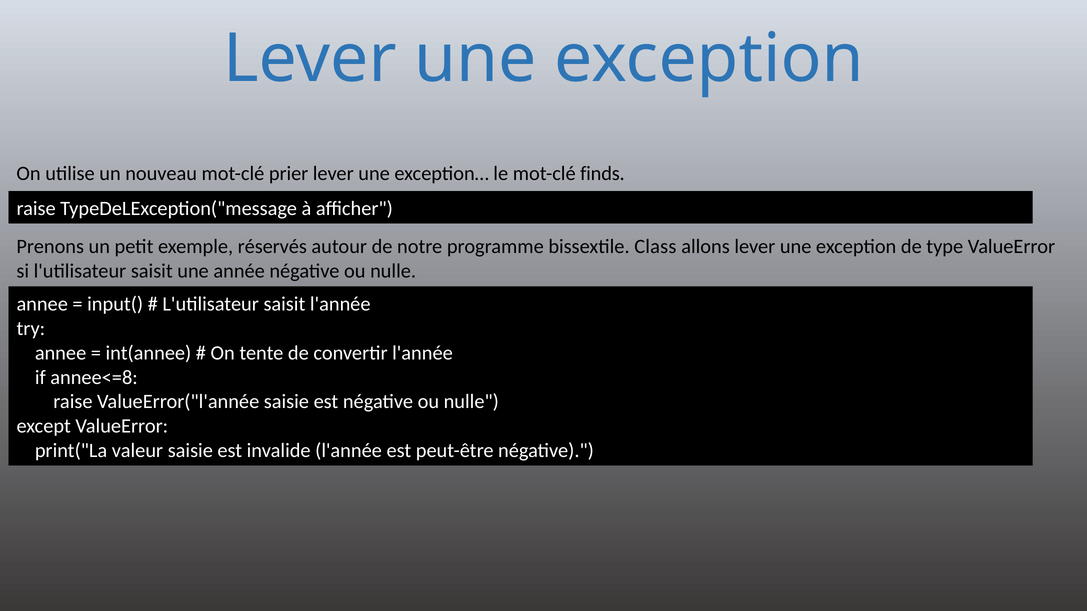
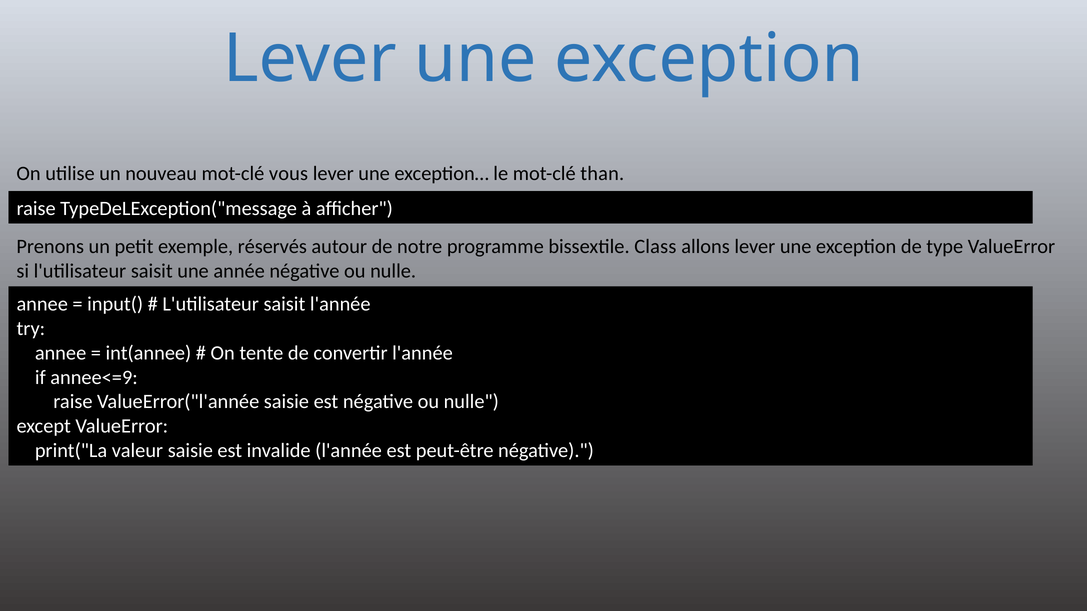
prier: prier -> vous (288, 173)
finds: finds -> than (602, 173)
annee<=8: annee<=8 -> annee<=9 (94, 378)
